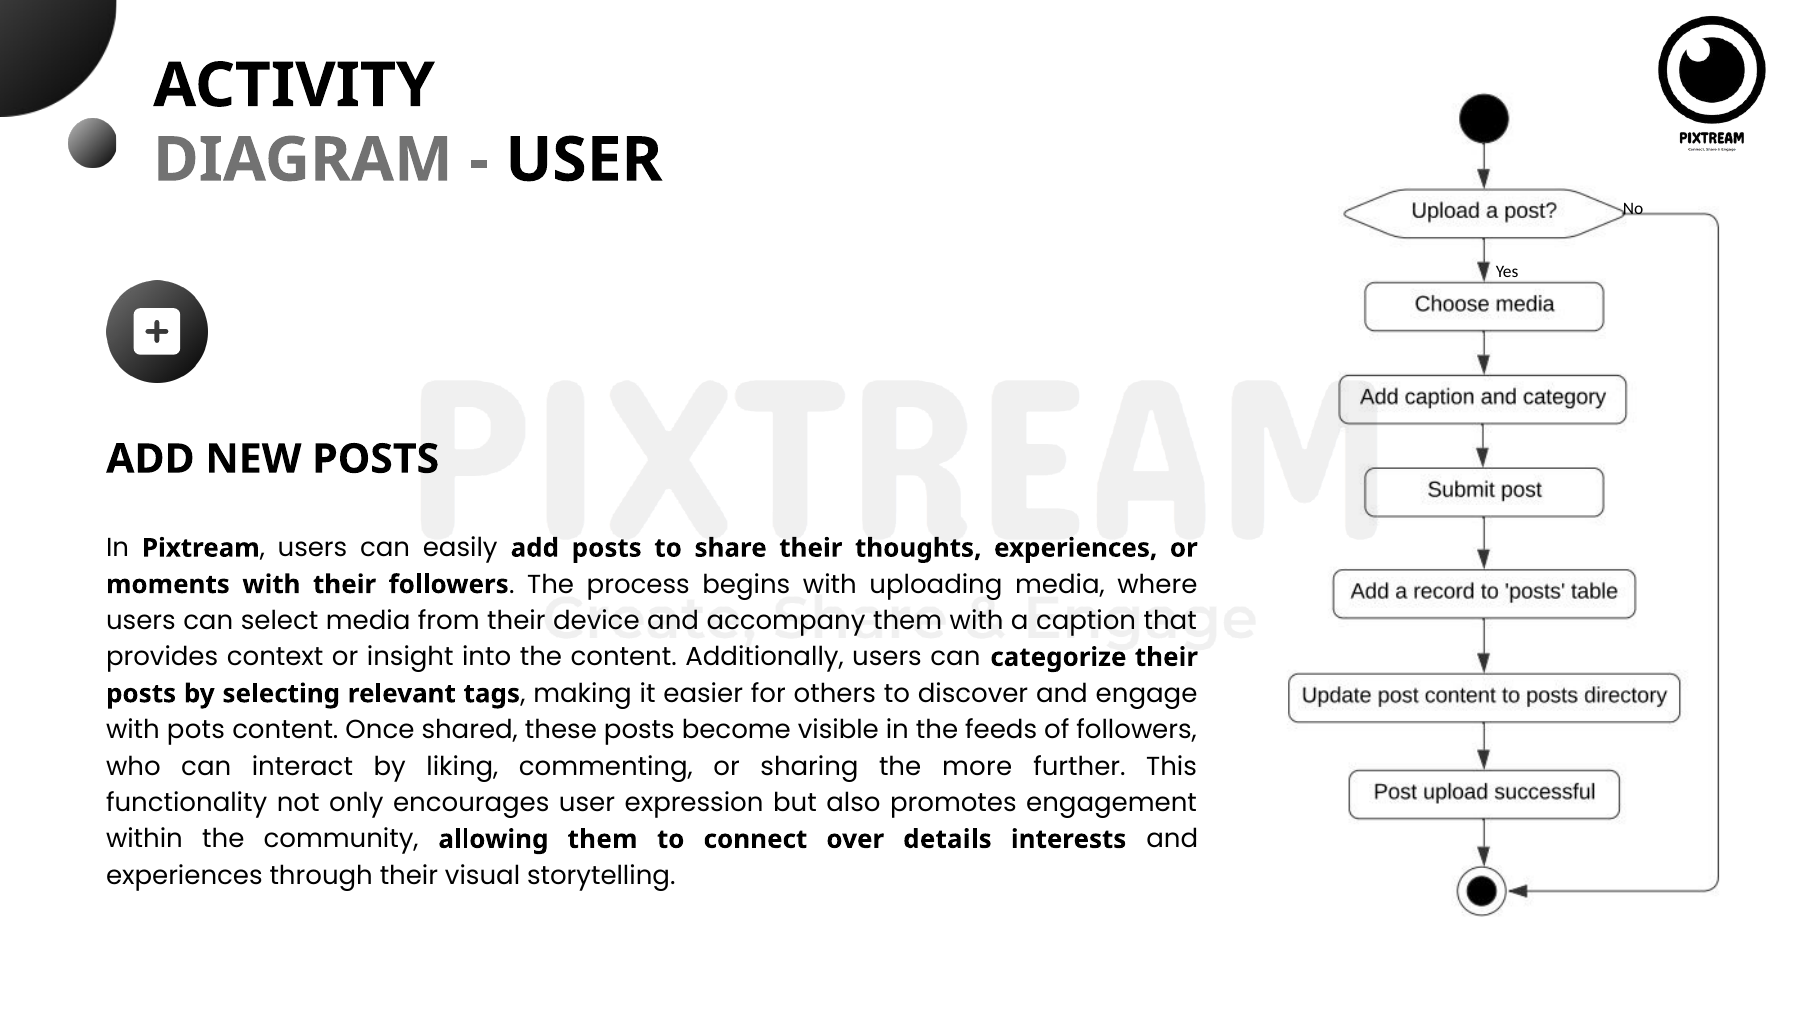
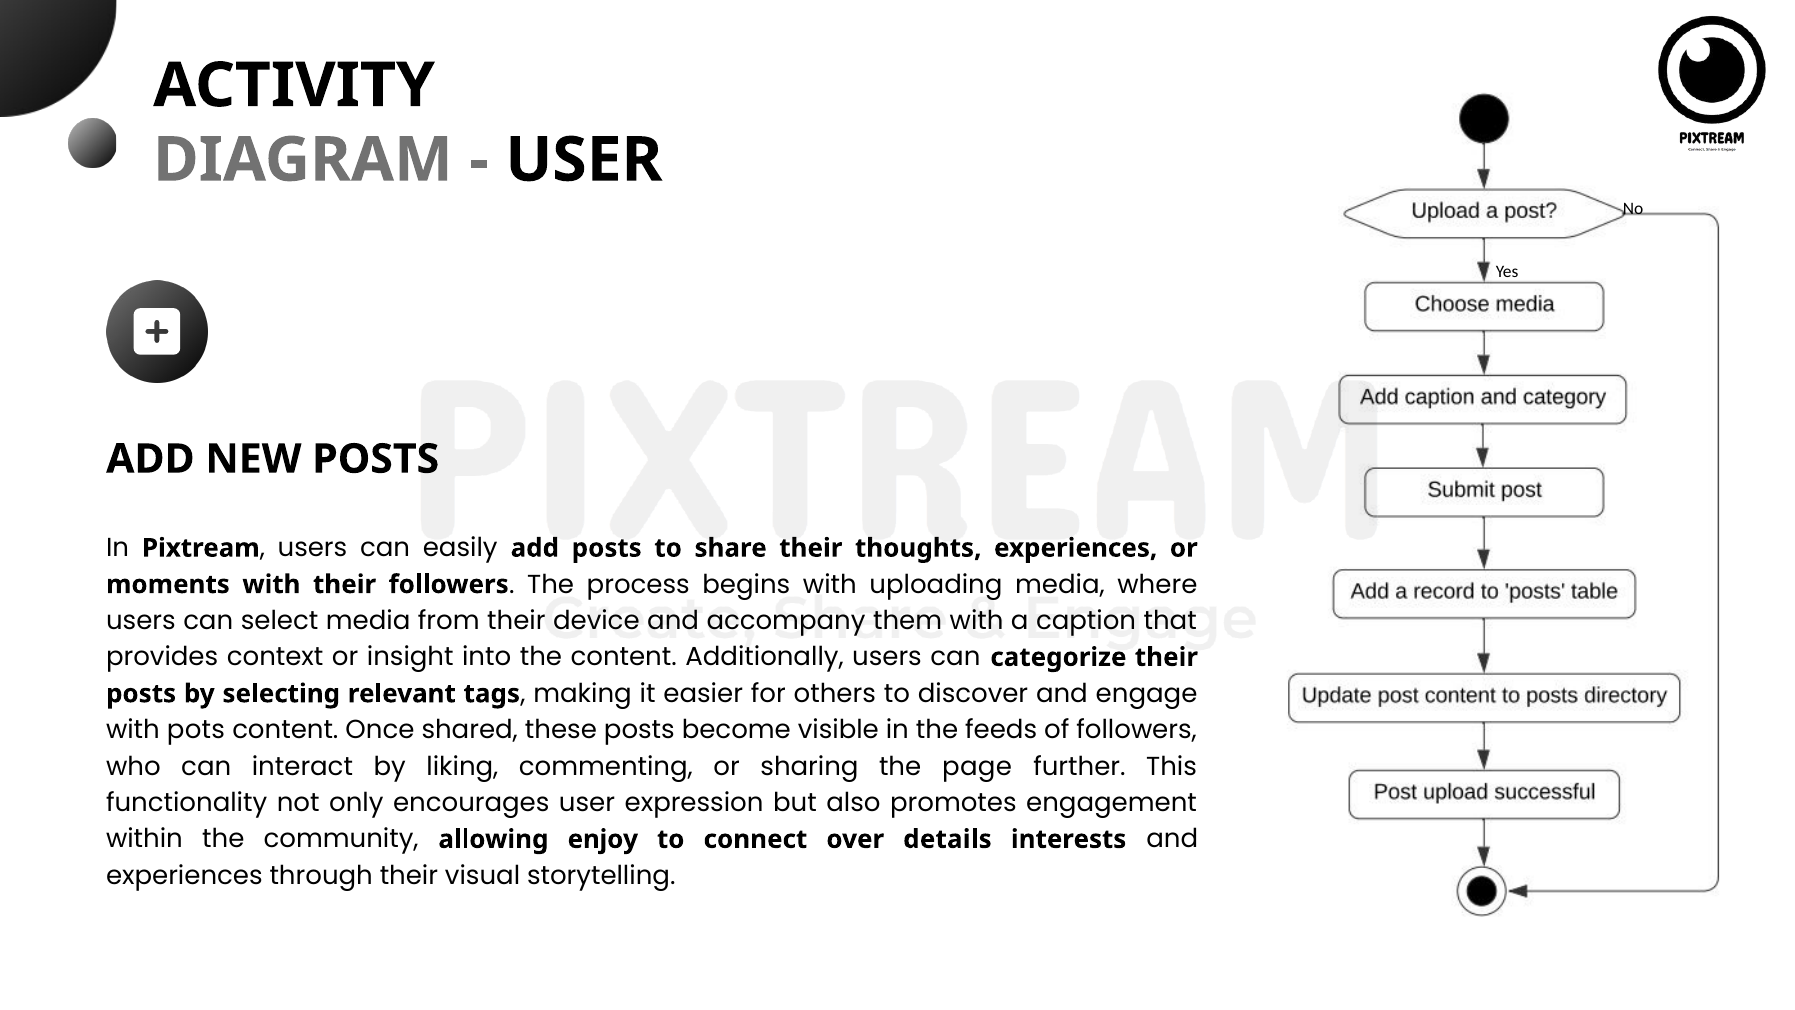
more: more -> page (977, 766)
allowing them: them -> enjoy (603, 839)
